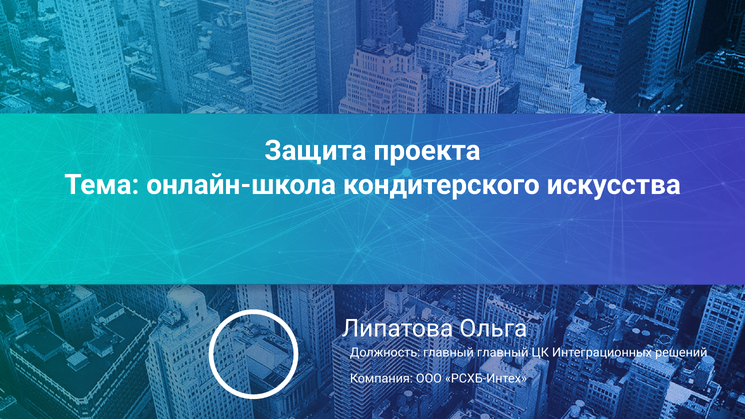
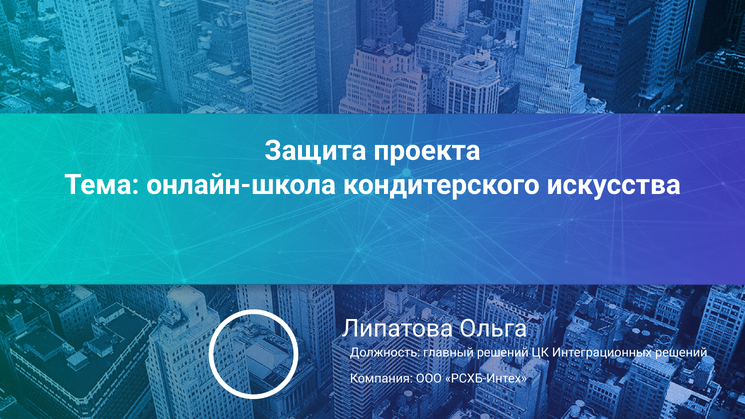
главный главный: главный -> решений (503, 353)
